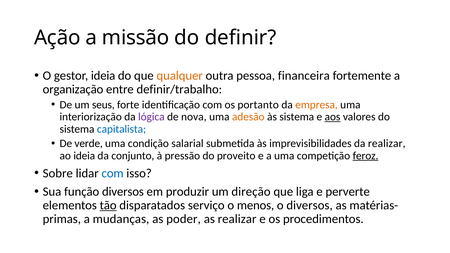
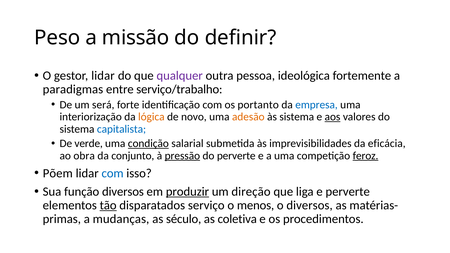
Ação: Ação -> Peso (57, 38)
gestor ideia: ideia -> lidar (103, 76)
qualquer colour: orange -> purple (180, 76)
financeira: financeira -> ideológica (304, 76)
organização: organização -> paradigmas (73, 90)
definir/trabalho: definir/trabalho -> serviço/trabalho (179, 90)
seus: seus -> será (103, 105)
empresa colour: orange -> blue (316, 105)
lógica colour: purple -> orange (151, 117)
nova: nova -> novo (194, 117)
condição underline: none -> present (148, 144)
da realizar: realizar -> eficácia (387, 144)
ao ideia: ideia -> obra (84, 156)
pressão underline: none -> present (182, 156)
do proveito: proveito -> perverte (236, 156)
Sobre: Sobre -> Põem (58, 173)
produzir underline: none -> present (187, 192)
poder: poder -> século (184, 219)
as realizar: realizar -> coletiva (237, 219)
